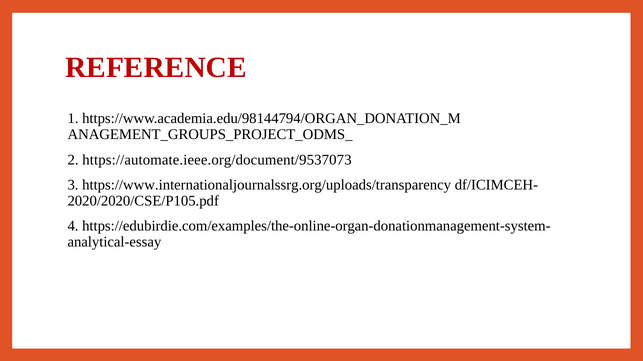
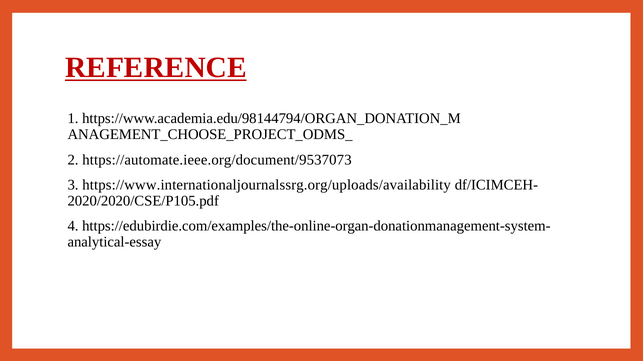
REFERENCE underline: none -> present (156, 68)
ANAGEMENT_GROUPS_PROJECT_ODMS_: ANAGEMENT_GROUPS_PROJECT_ODMS_ -> ANAGEMENT_CHOOSE_PROJECT_ODMS_ (210, 135)
https://www.internationaljournalssrg.org/uploads/transparency: https://www.internationaljournalssrg.org/uploads/transparency -> https://www.internationaljournalssrg.org/uploads/availability (267, 185)
